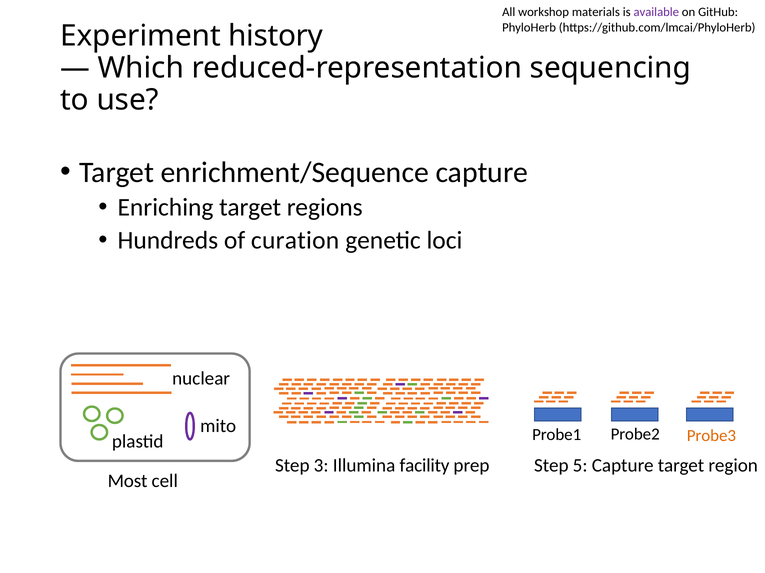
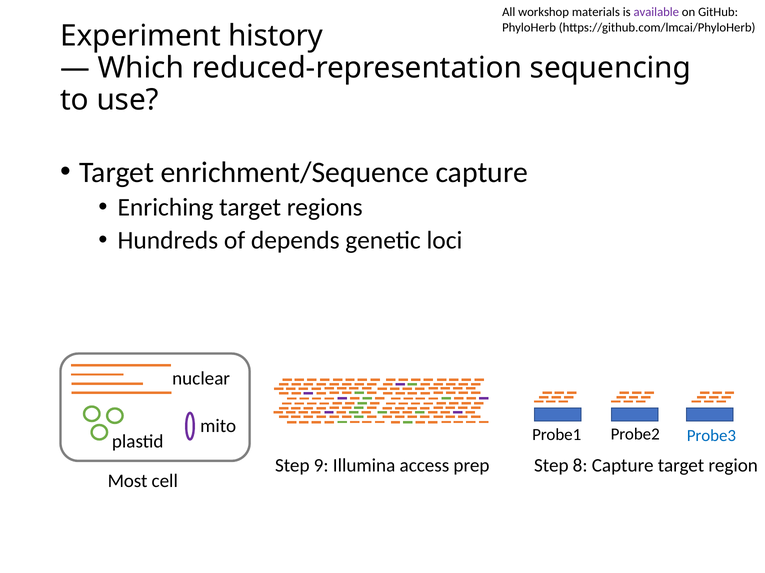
curation: curation -> depends (295, 240)
Probe3 colour: orange -> blue (711, 436)
3: 3 -> 9 (321, 466)
facility: facility -> access (424, 466)
5: 5 -> 8 (580, 466)
